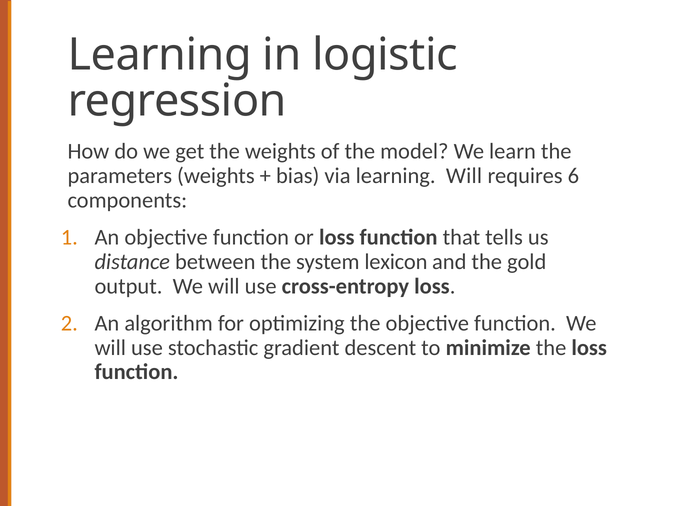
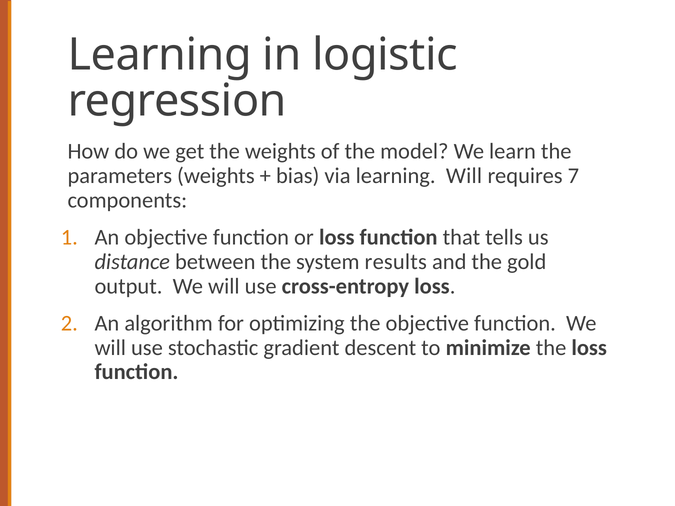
6: 6 -> 7 (573, 176)
lexicon: lexicon -> results (396, 262)
